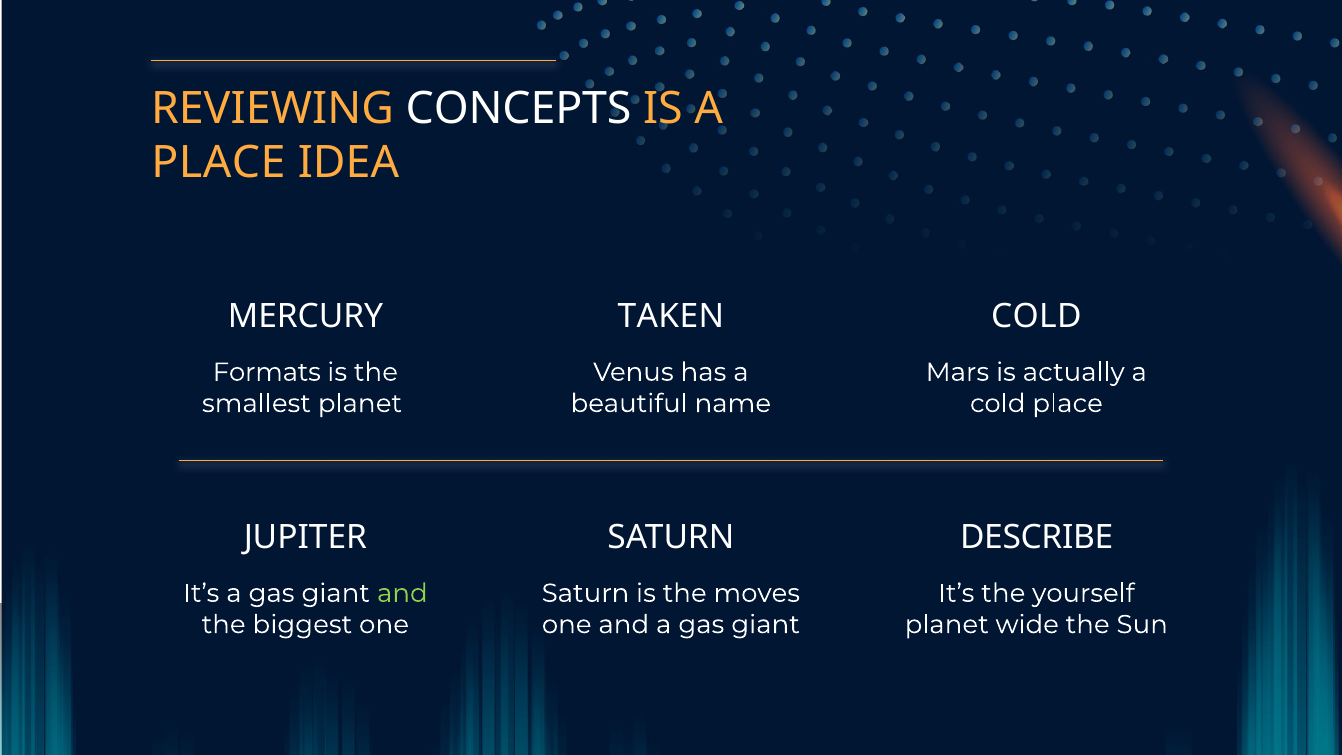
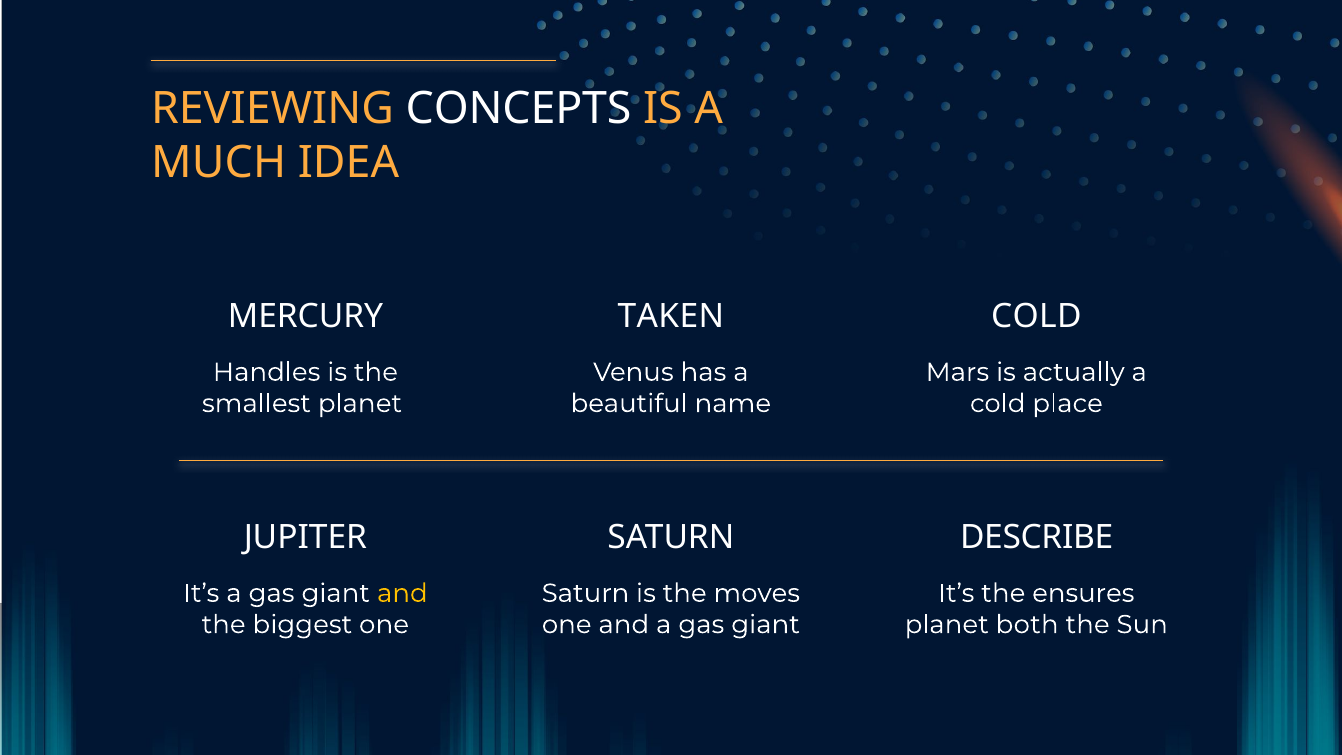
PLACE: PLACE -> MUCH (219, 162)
Formats: Formats -> Handles (267, 372)
and colour: light green -> yellow (402, 593)
yourself: yourself -> ensures (1083, 593)
wide: wide -> both (1027, 625)
